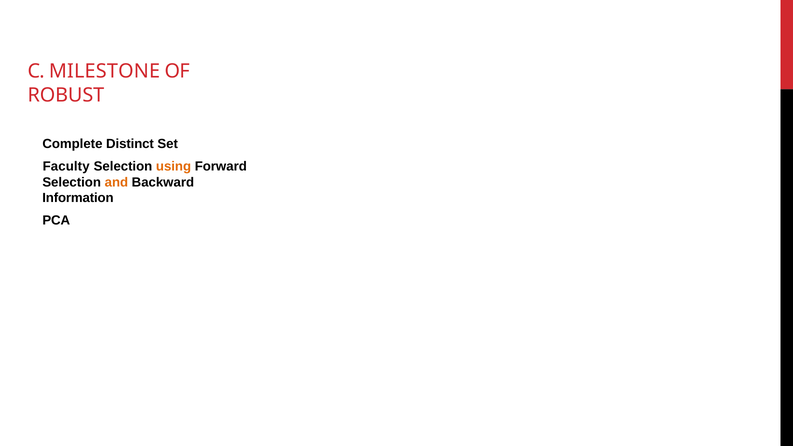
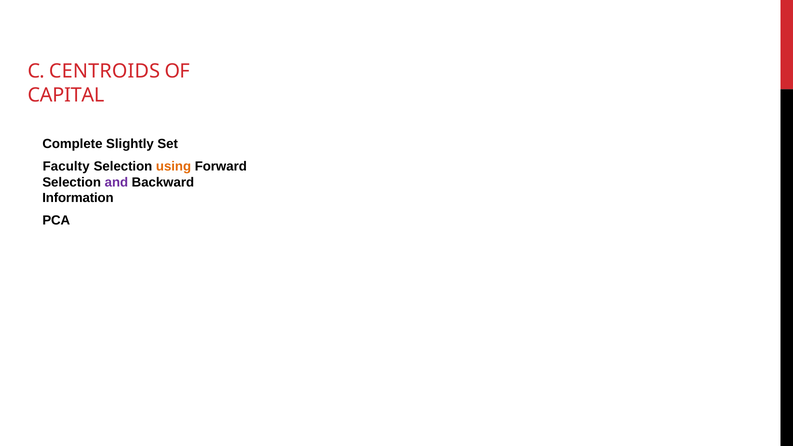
MILESTONE: MILESTONE -> CENTROIDS (105, 71)
ROBUST: ROBUST -> CAPITAL (66, 95)
Distinct: Distinct -> Slightly (130, 144)
and colour: orange -> purple (116, 182)
